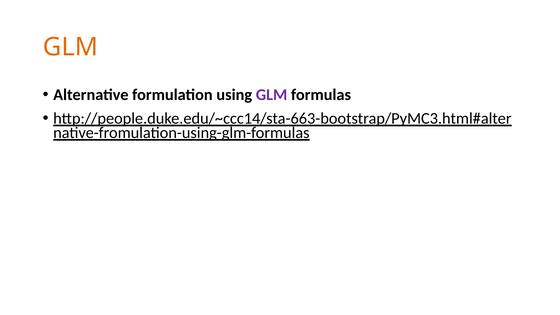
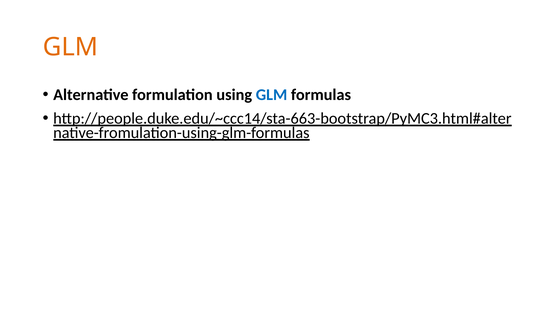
GLM colour: purple -> blue (272, 95)
